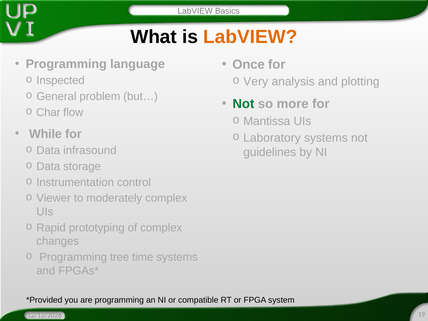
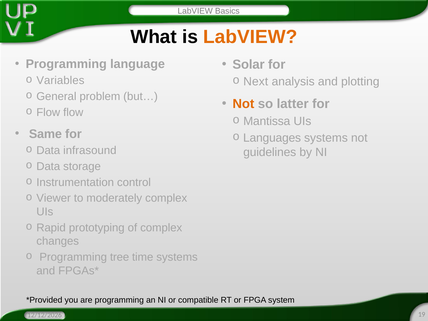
Once: Once -> Solar (249, 64)
Inspected: Inspected -> Variables (60, 81)
Very: Very -> Next (256, 82)
Not colour: green -> orange (243, 104)
more: more -> latter (293, 104)
Char: Char -> Flow (48, 112)
While: While -> Same (45, 134)
Laboratory: Laboratory -> Languages (272, 138)
